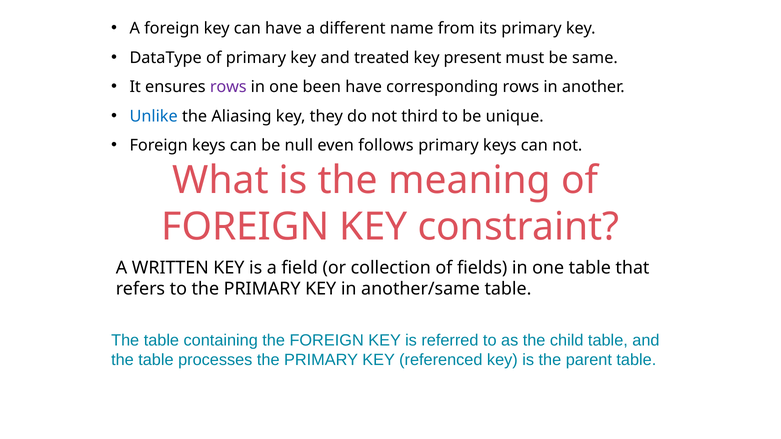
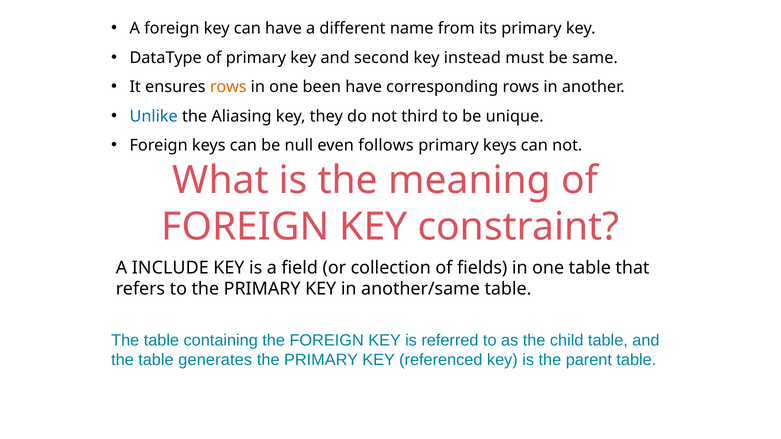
treated: treated -> second (382, 58)
present: present -> instead (472, 58)
rows colour: purple -> orange (228, 87)
WRITTEN: WRITTEN -> INCLUDE (170, 268)
processes: processes -> generates (215, 360)
